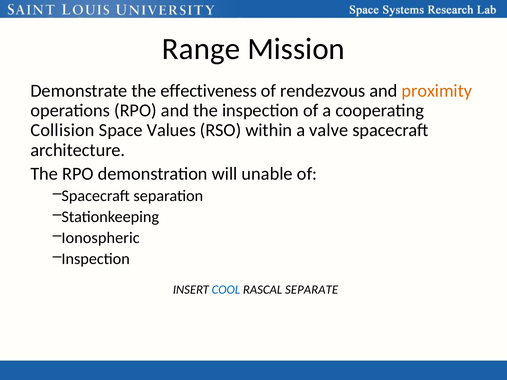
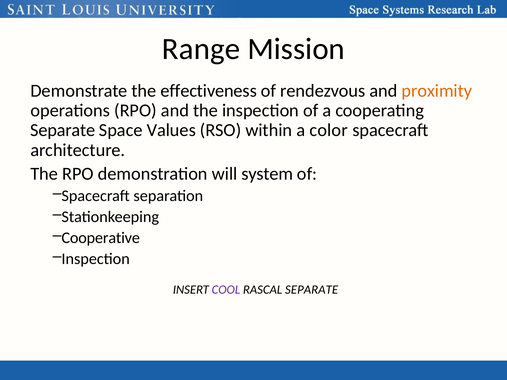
Collision: Collision -> Separate (63, 130)
valve: valve -> color (329, 130)
unable: unable -> system (267, 174)
Ionospheric: Ionospheric -> Cooperative (101, 238)
COOL colour: blue -> purple (226, 290)
